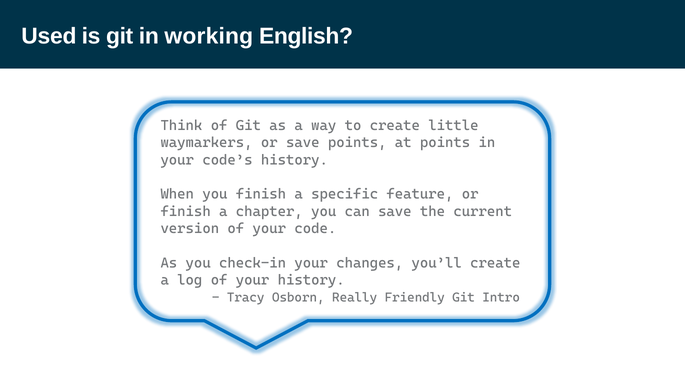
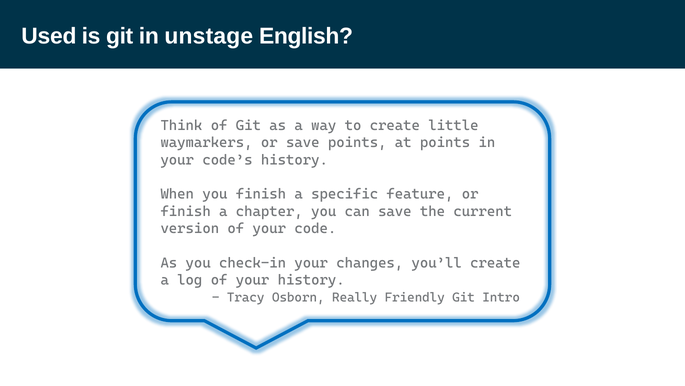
working: working -> unstage (209, 36)
